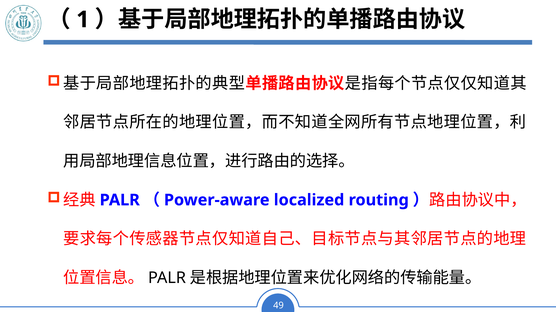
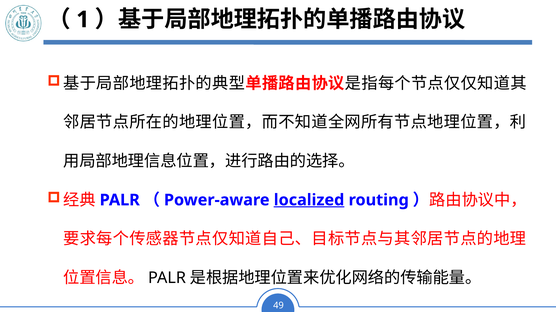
localized underline: none -> present (309, 200)
